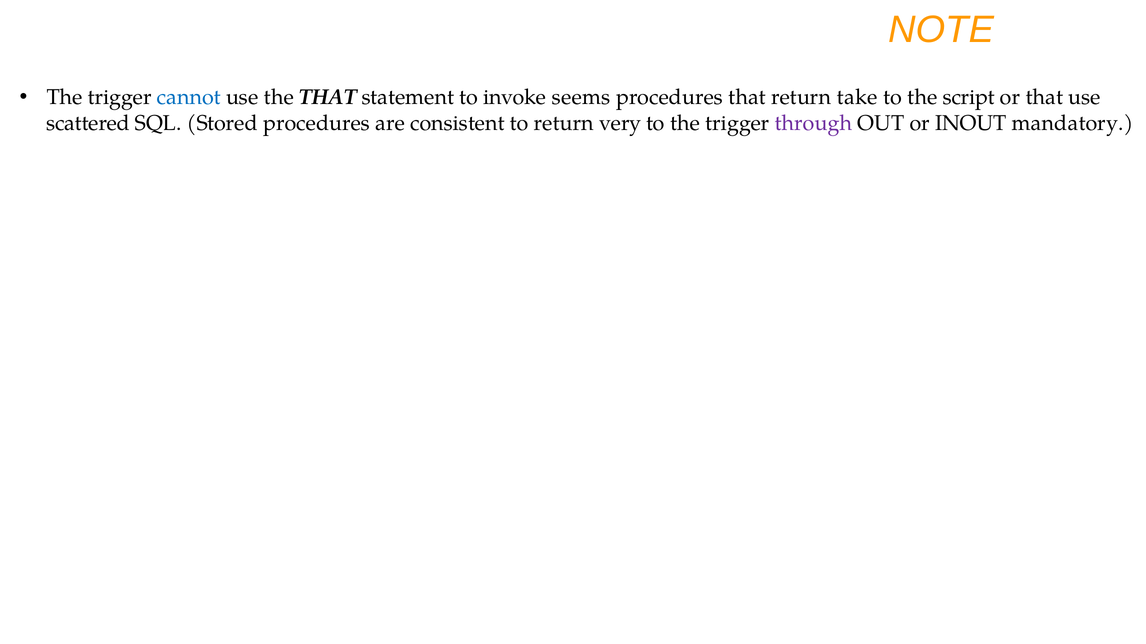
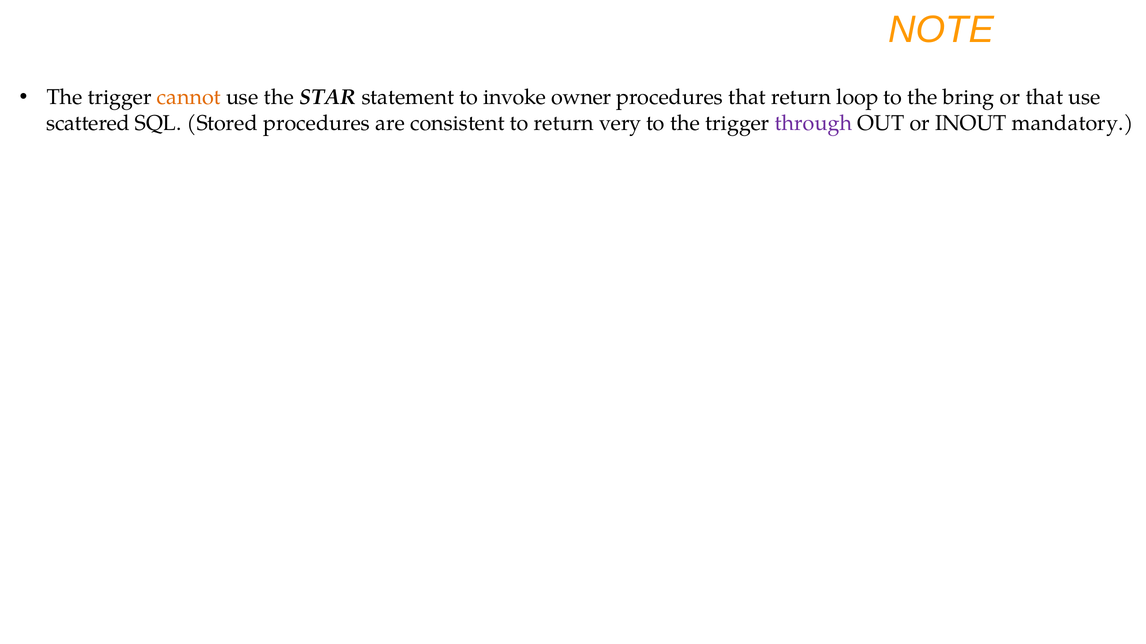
cannot colour: blue -> orange (189, 97)
the THAT: THAT -> STAR (328, 97)
seems: seems -> owner (581, 97)
take: take -> loop (857, 97)
script: script -> bring (969, 97)
